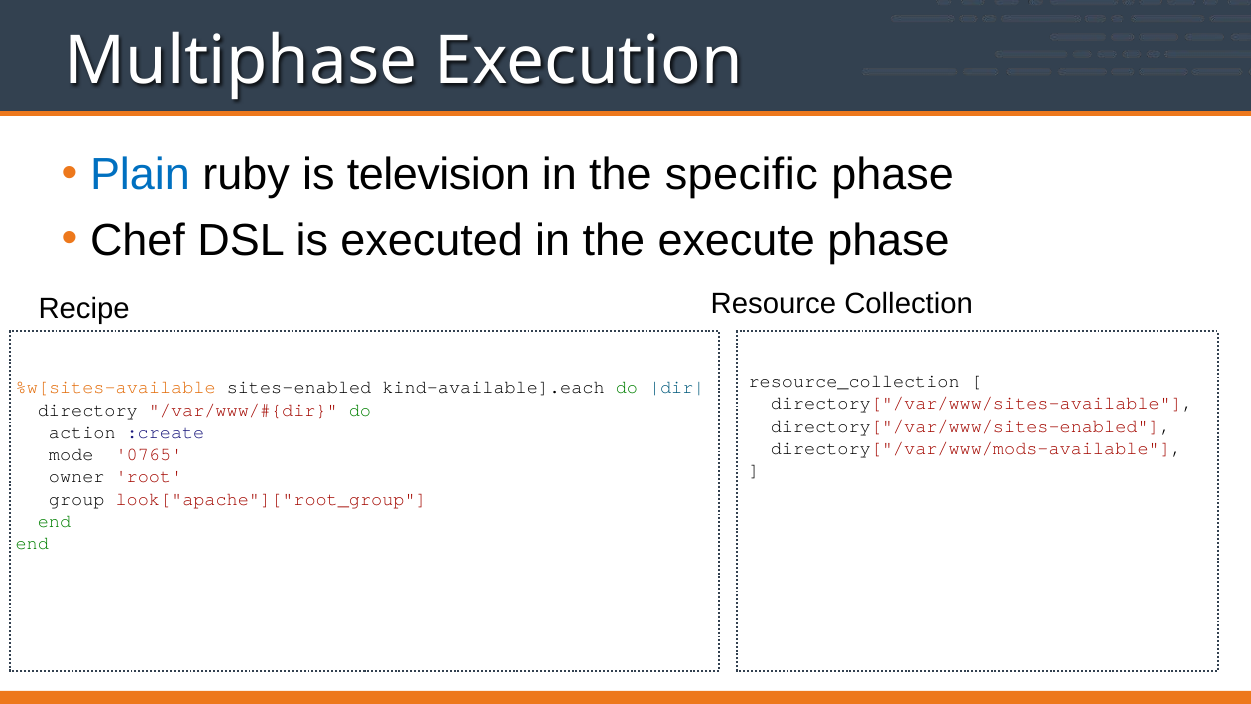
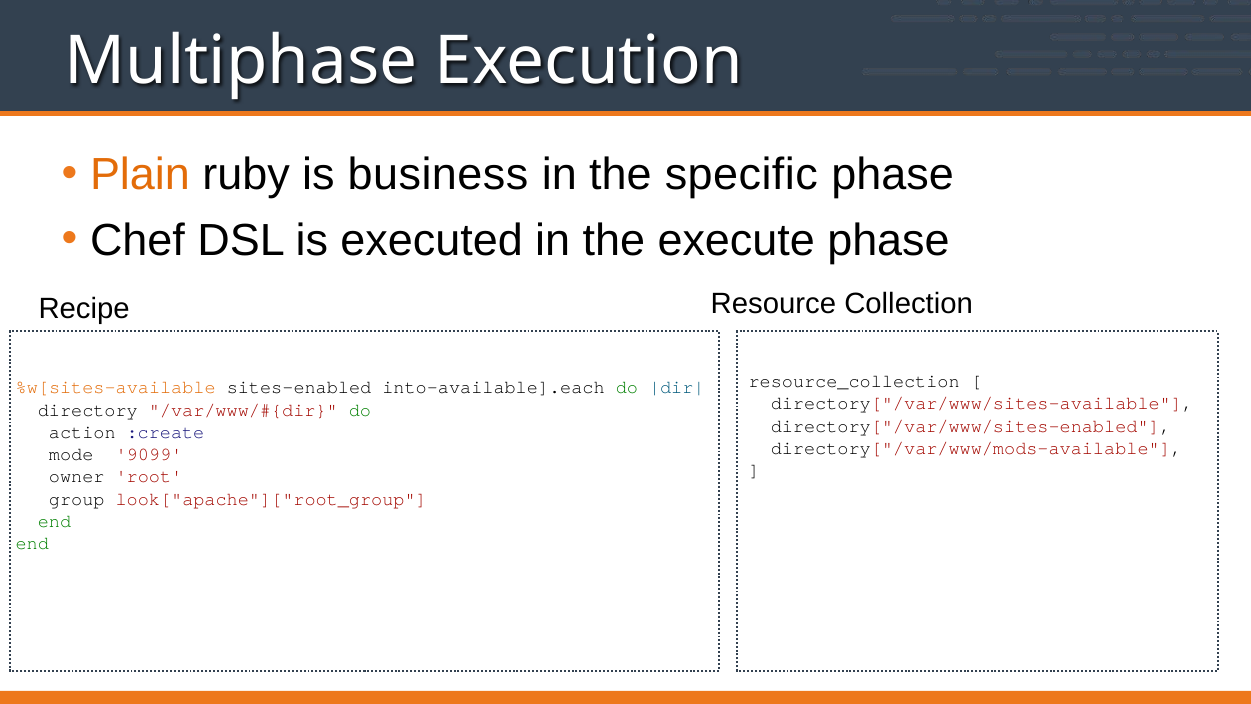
Plain colour: blue -> orange (140, 175)
television: television -> business (438, 175)
kind-available].each: kind-available].each -> into-available].each (494, 388)
0765: 0765 -> 9099 (149, 454)
